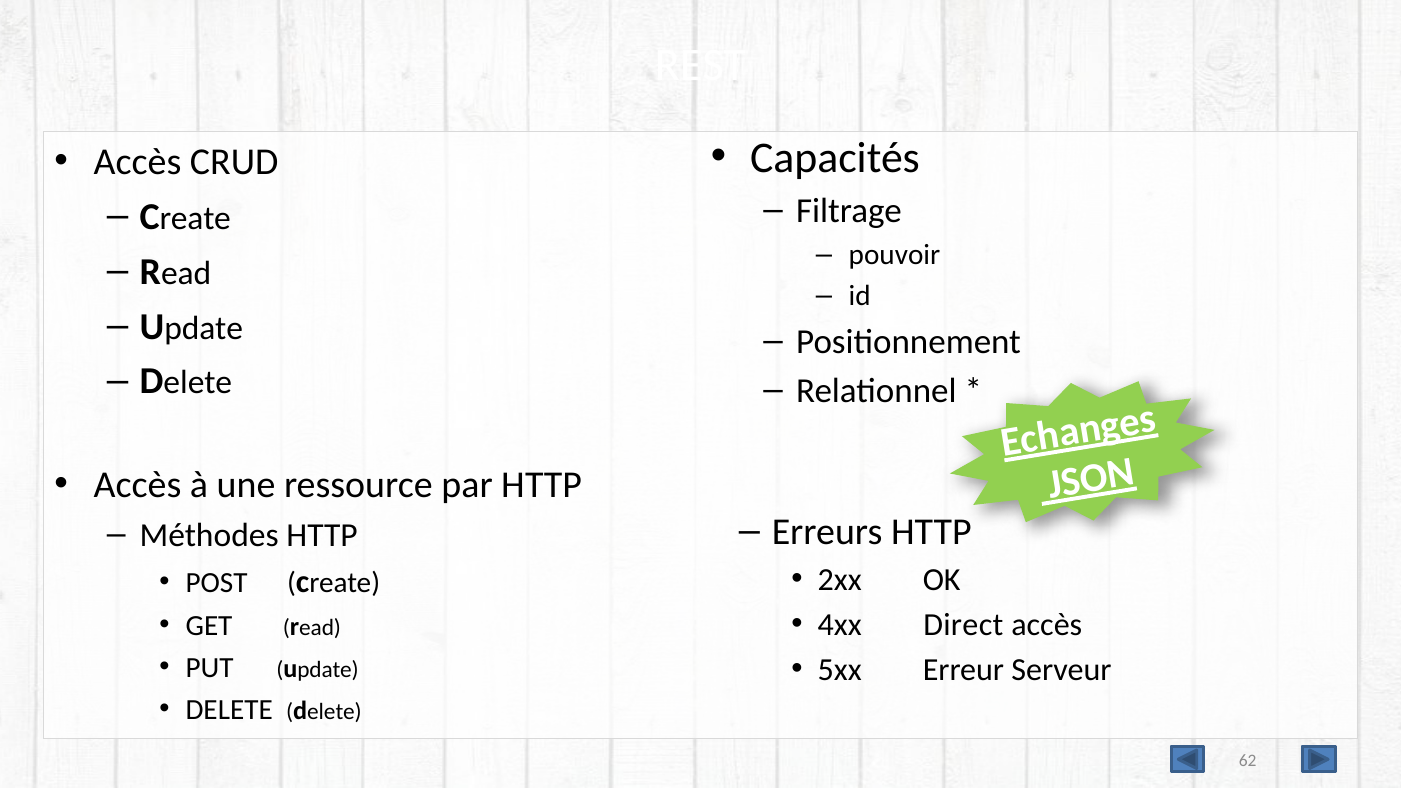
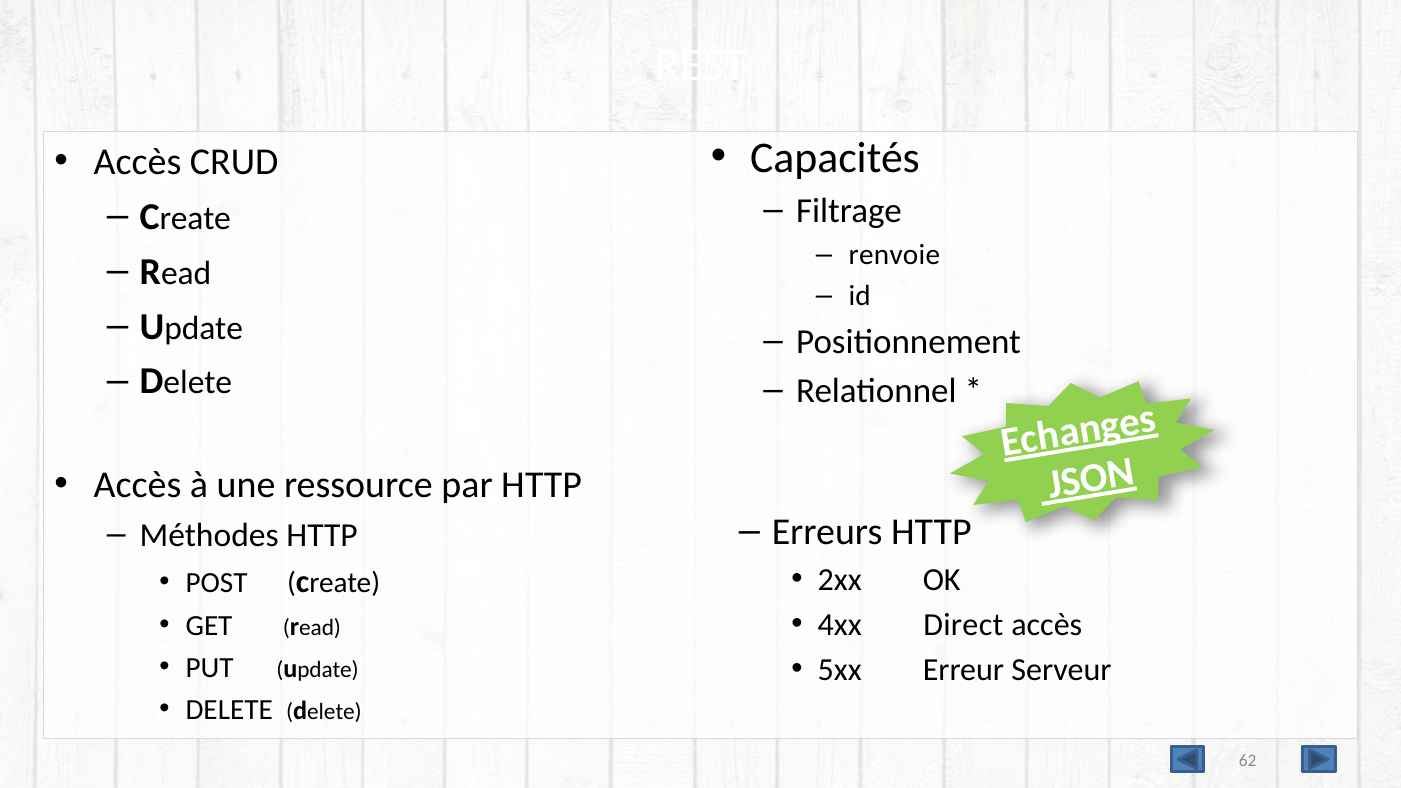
pouvoir: pouvoir -> renvoie (894, 255)
